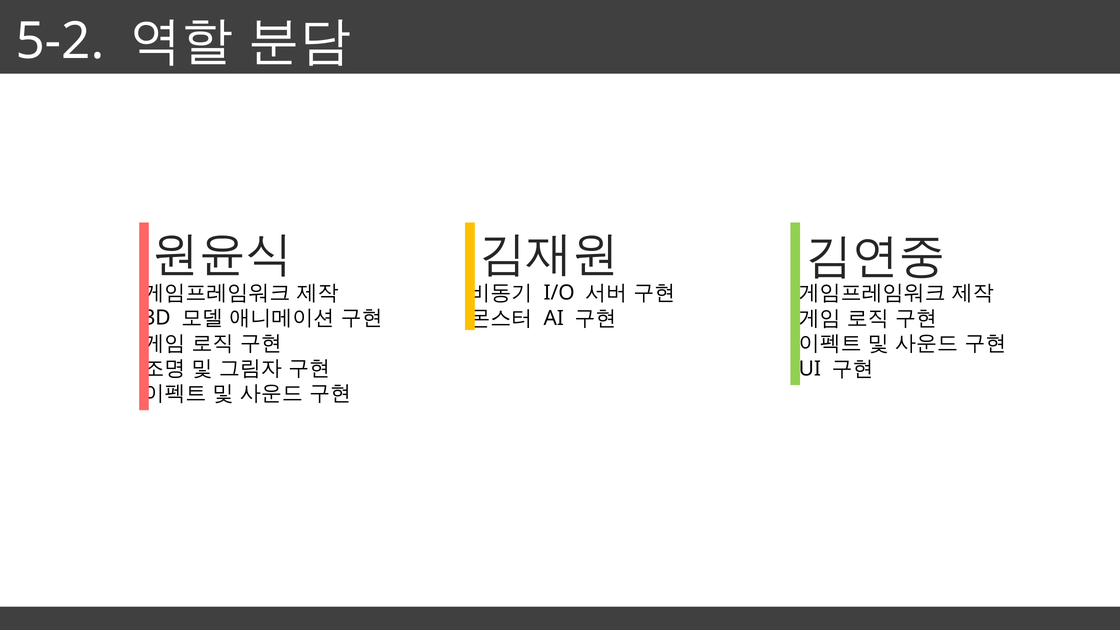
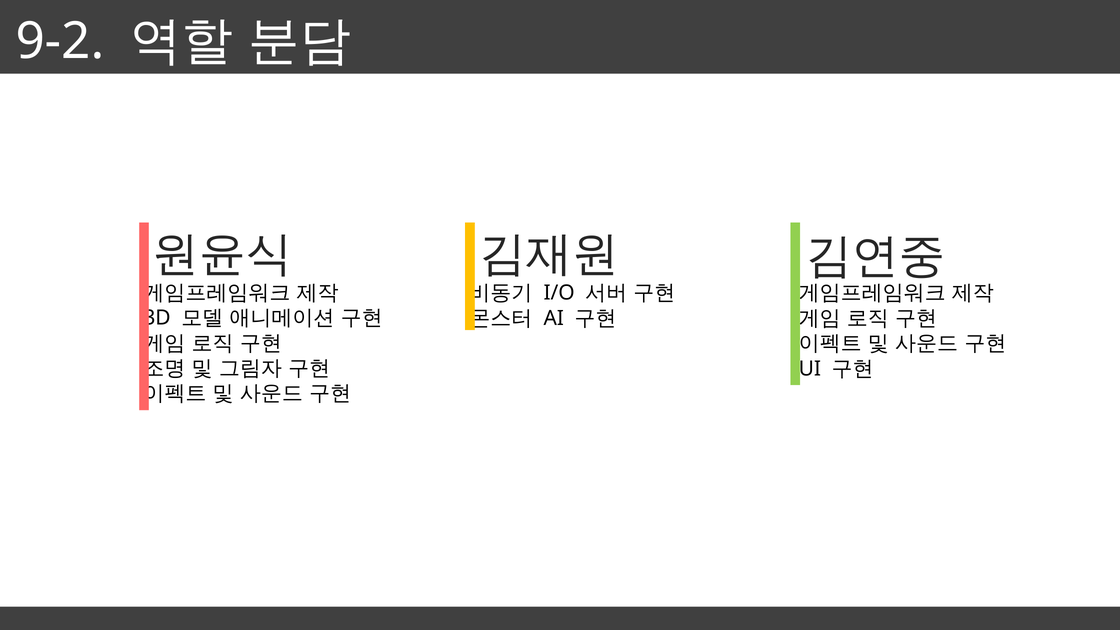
5-2: 5-2 -> 9-2 (60, 41)
